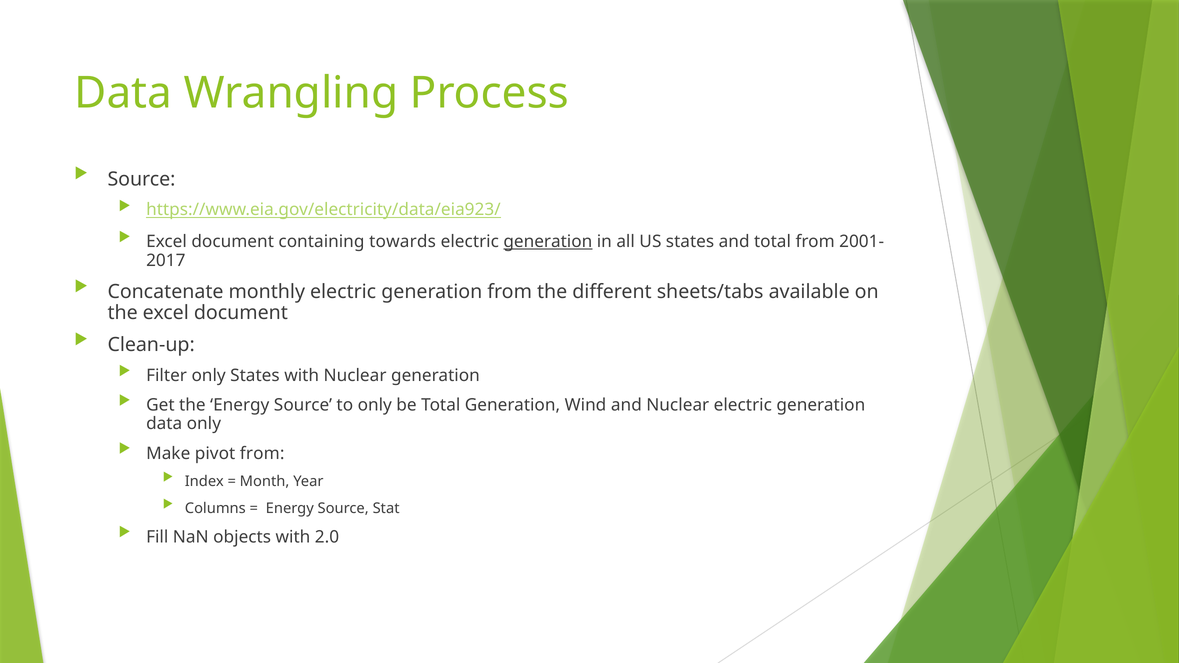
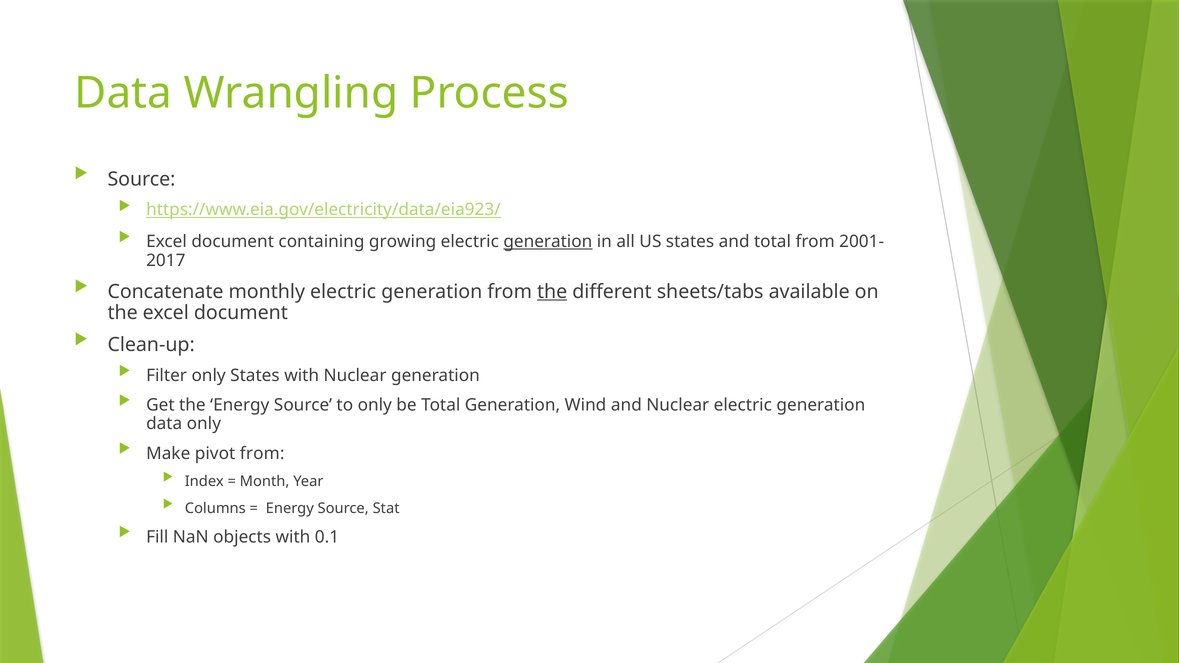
towards: towards -> growing (403, 242)
the underline: none -> present (552, 292)
2.0: 2.0 -> 0.1 (327, 537)
